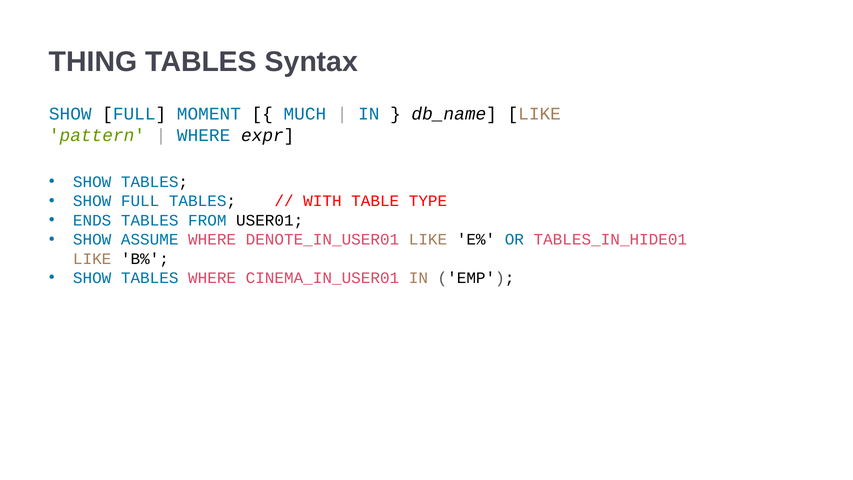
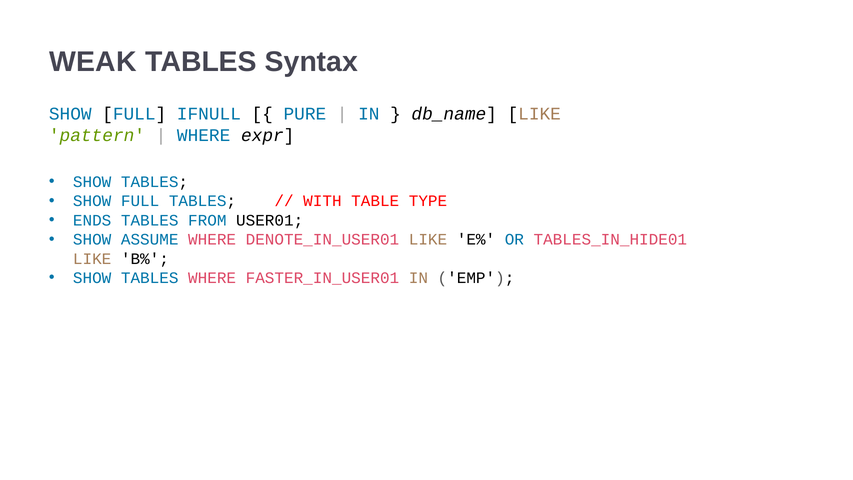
THING: THING -> WEAK (93, 62)
MOMENT: MOMENT -> IFNULL (209, 114)
MUCH: MUCH -> PURE (305, 114)
CINEMA_IN_USER01: CINEMA_IN_USER01 -> FASTER_IN_USER01 (322, 278)
